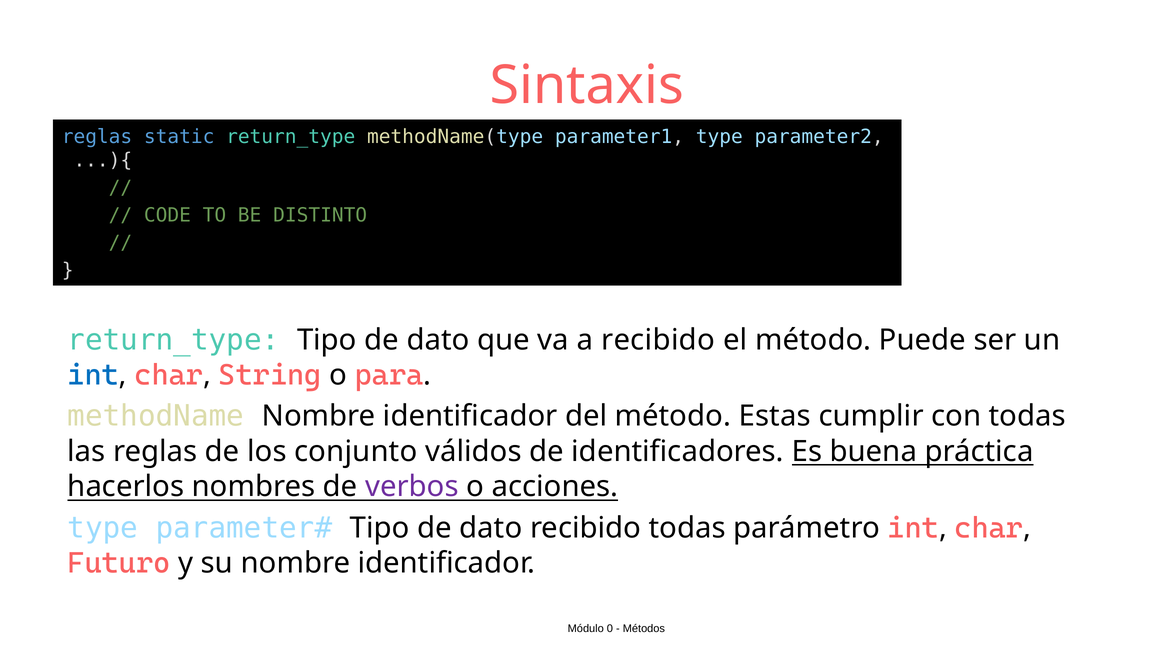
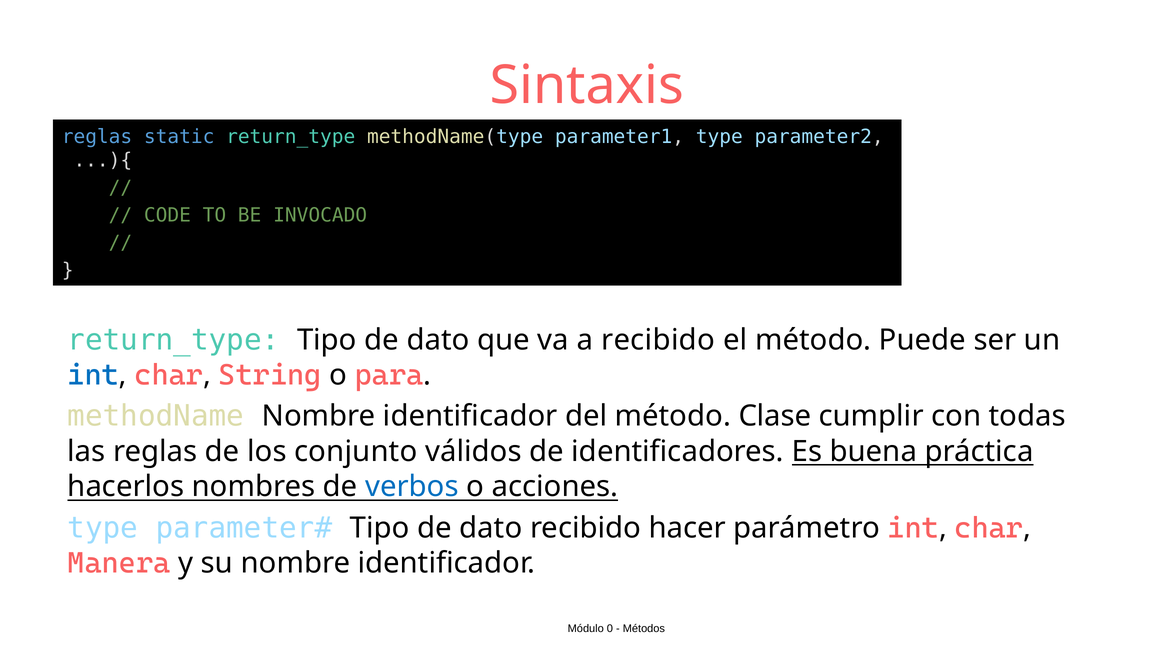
DISTINTO: DISTINTO -> INVOCADO (320, 215)
Estas: Estas -> Clase (775, 416)
verbos colour: purple -> blue (412, 486)
recibido todas: todas -> hacer (687, 527)
Futuro: Futuro -> Manera (119, 563)
